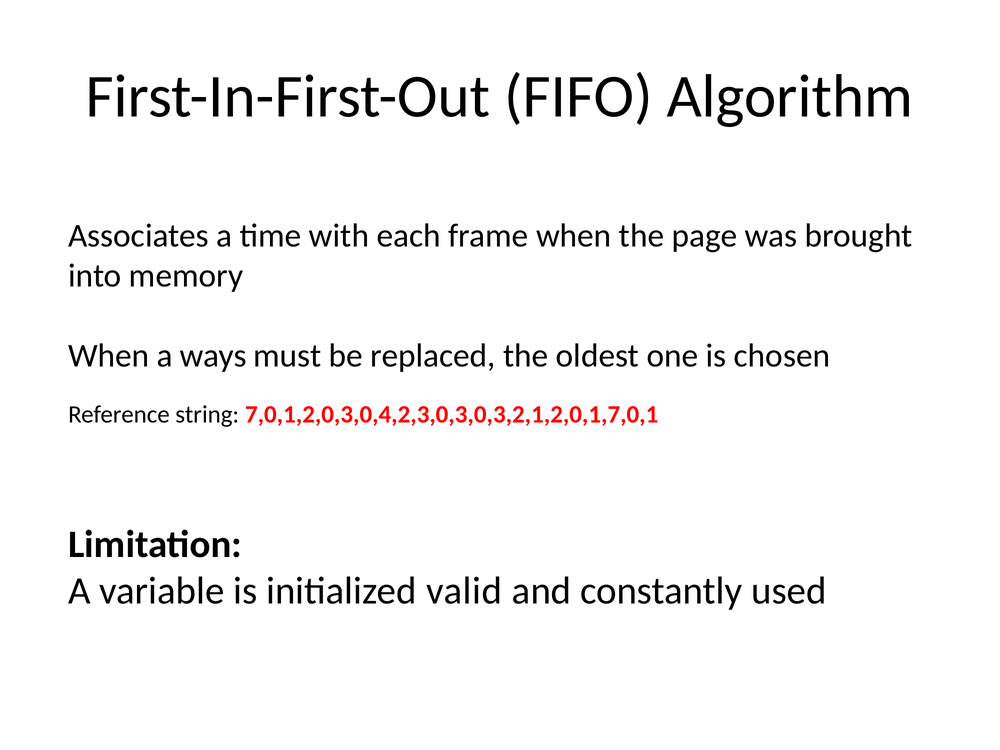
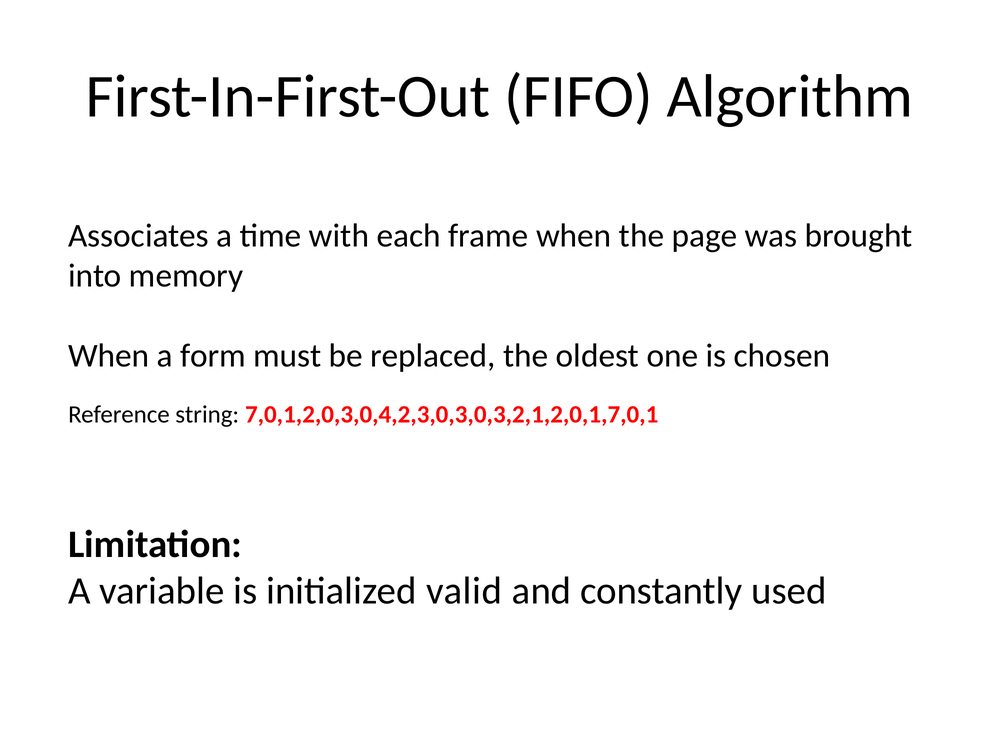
ways: ways -> form (213, 356)
